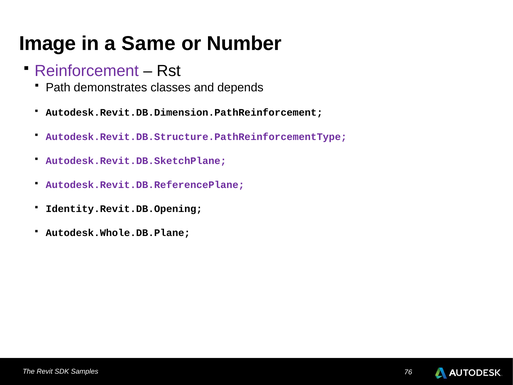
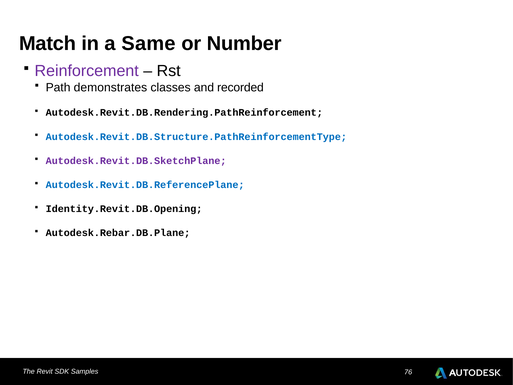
Image: Image -> Match (48, 44)
depends: depends -> recorded (240, 87)
Autodesk.Revit.DB.Dimension.PathReinforcement: Autodesk.Revit.DB.Dimension.PathReinforcement -> Autodesk.Revit.DB.Rendering.PathReinforcement (184, 113)
Autodesk.Revit.DB.Structure.PathReinforcementType colour: purple -> blue (196, 137)
Autodesk.Revit.DB.ReferencePlane colour: purple -> blue (145, 185)
Autodesk.Whole.DB.Plane: Autodesk.Whole.DB.Plane -> Autodesk.Rebar.DB.Plane (118, 233)
